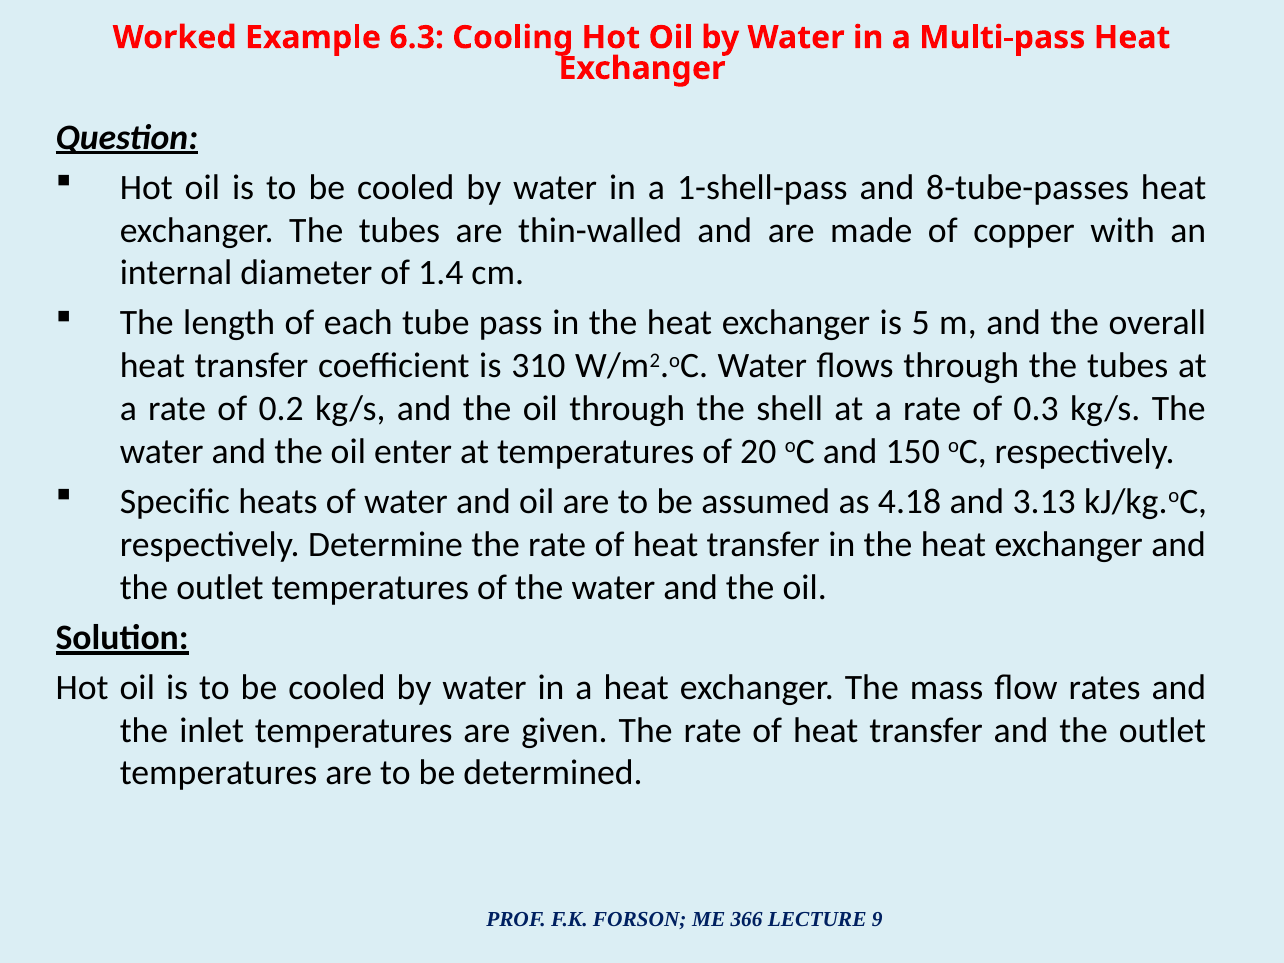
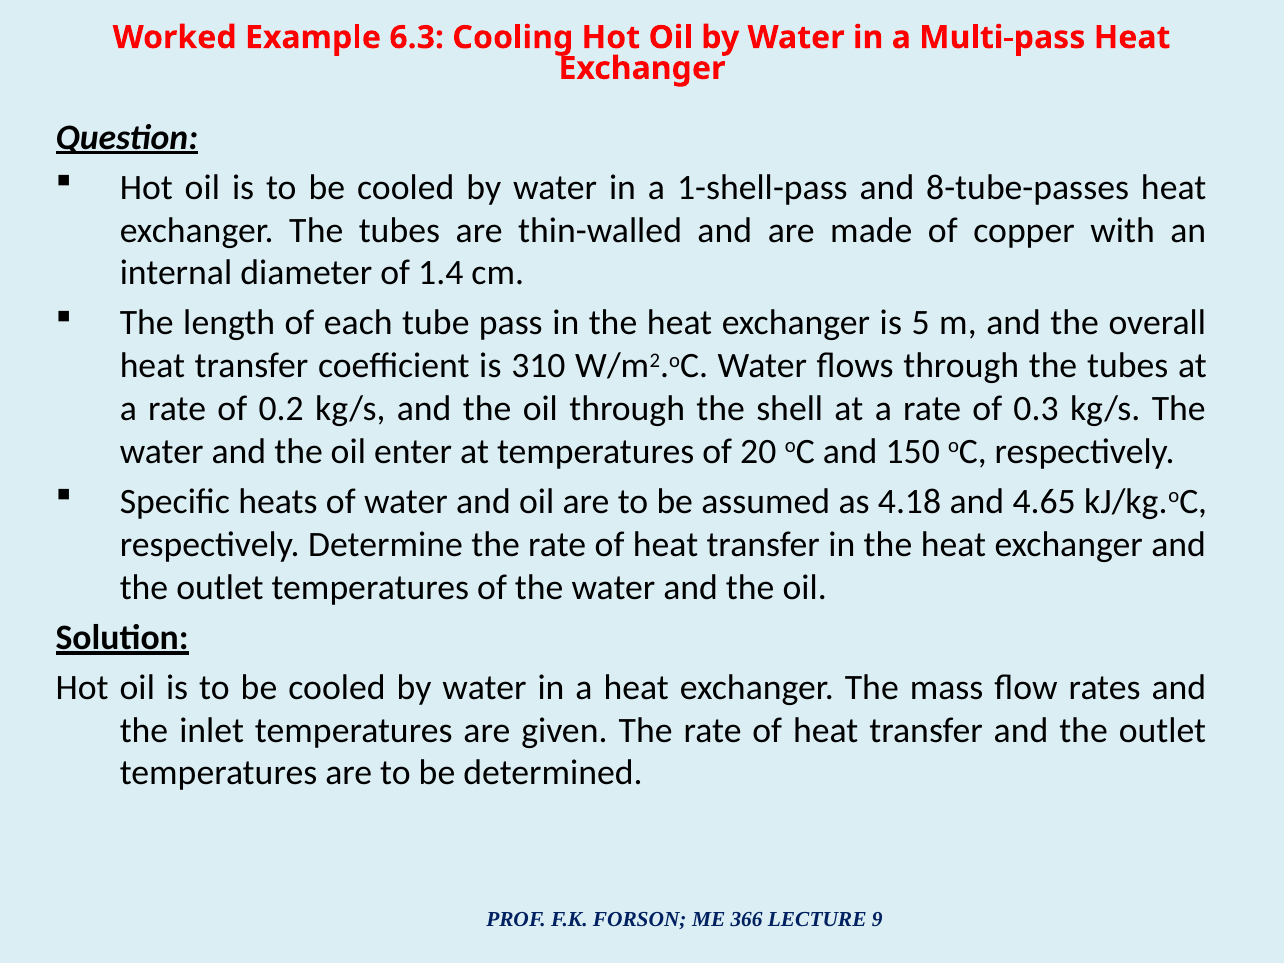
3.13: 3.13 -> 4.65 (1044, 502)
